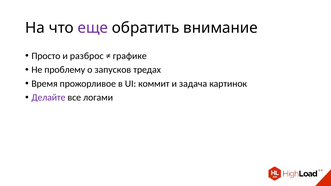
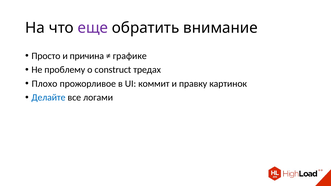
разброс: разброс -> причина (87, 56)
запусков: запусков -> construct (113, 70)
Время: Время -> Плохо (44, 84)
задача: задача -> правку (193, 84)
Делайте colour: purple -> blue (48, 98)
